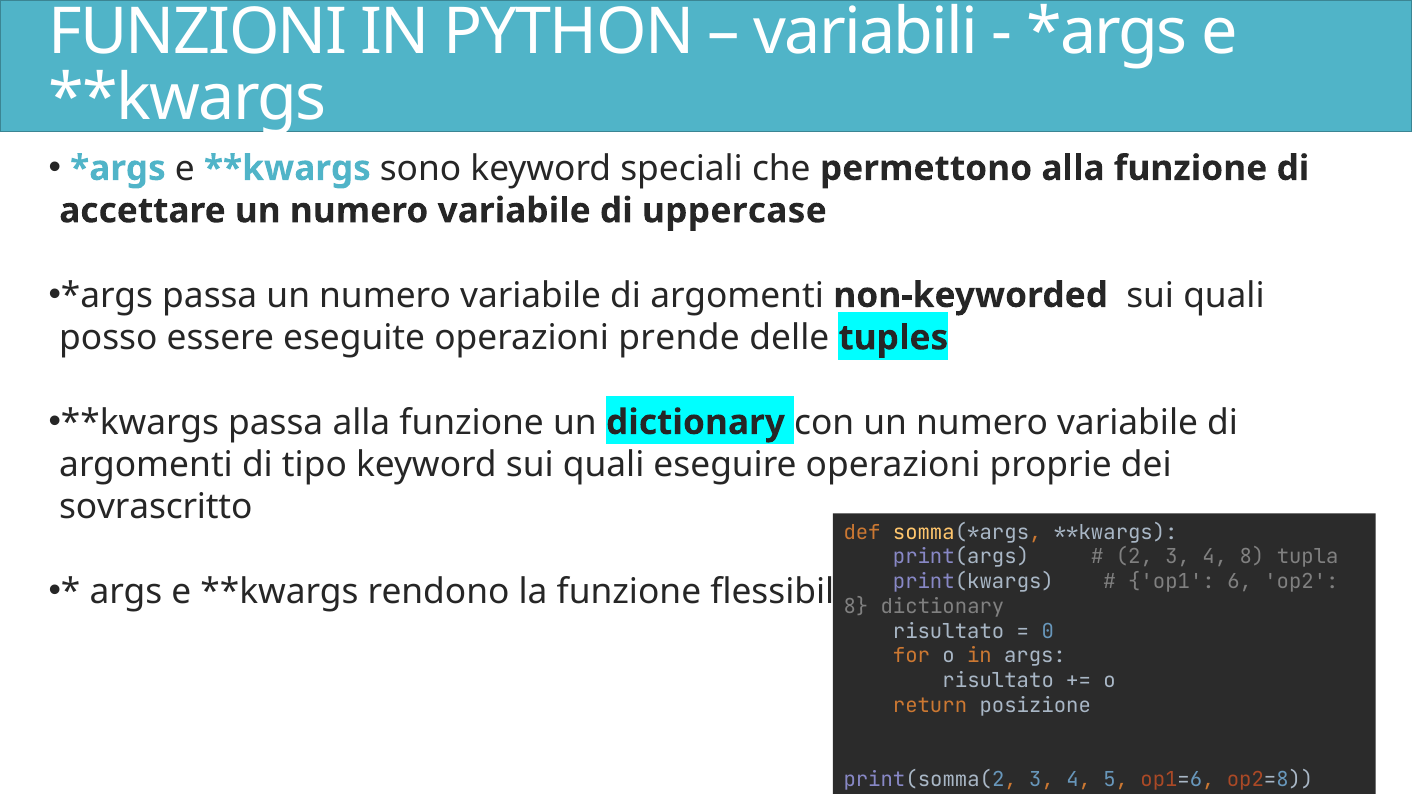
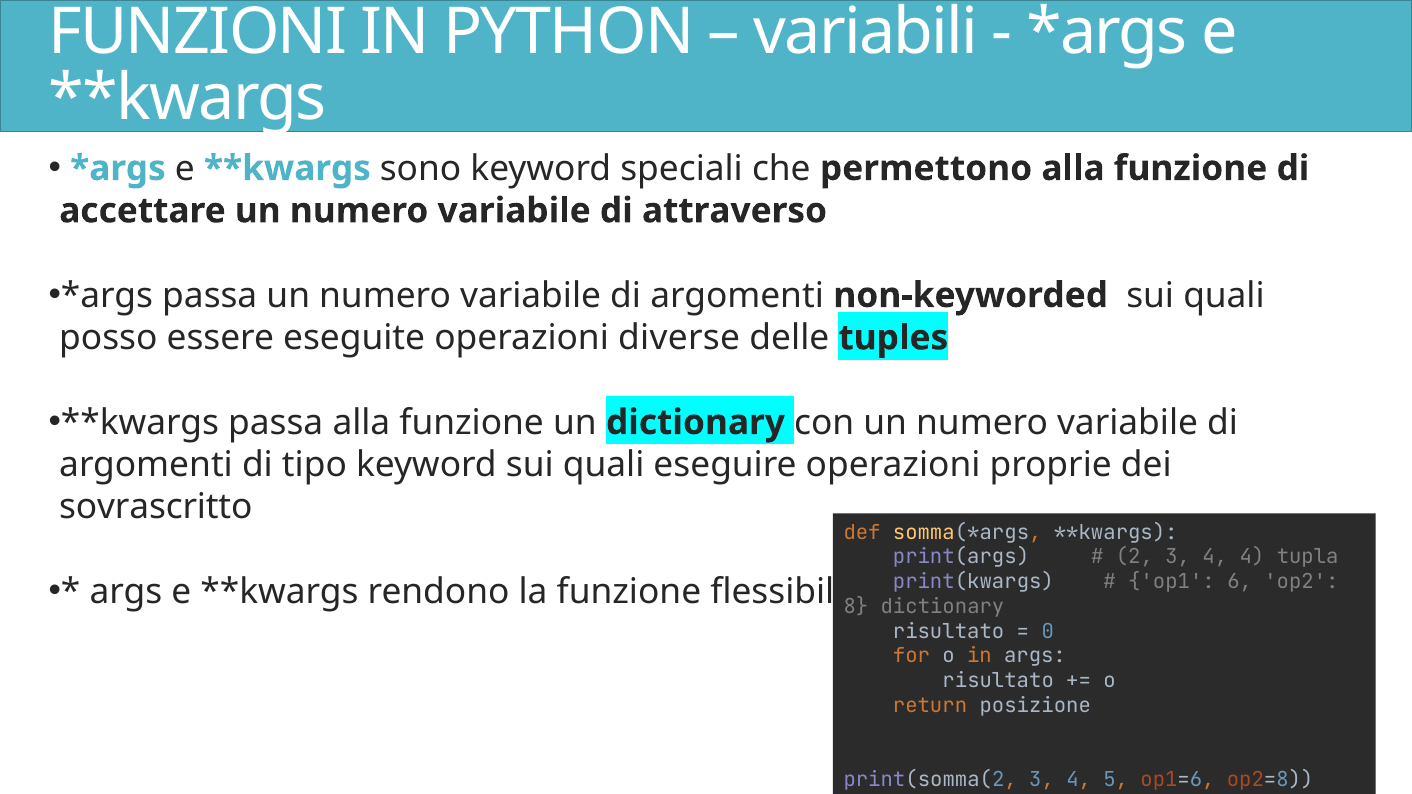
uppercase: uppercase -> attraverso (735, 211)
prende: prende -> diverse (679, 338)
4 8: 8 -> 4 (1252, 557)
